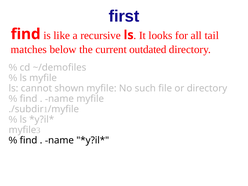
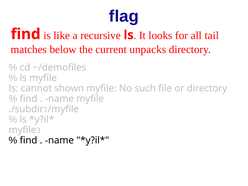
first: first -> flag (124, 16)
outdated: outdated -> unpacks (148, 50)
